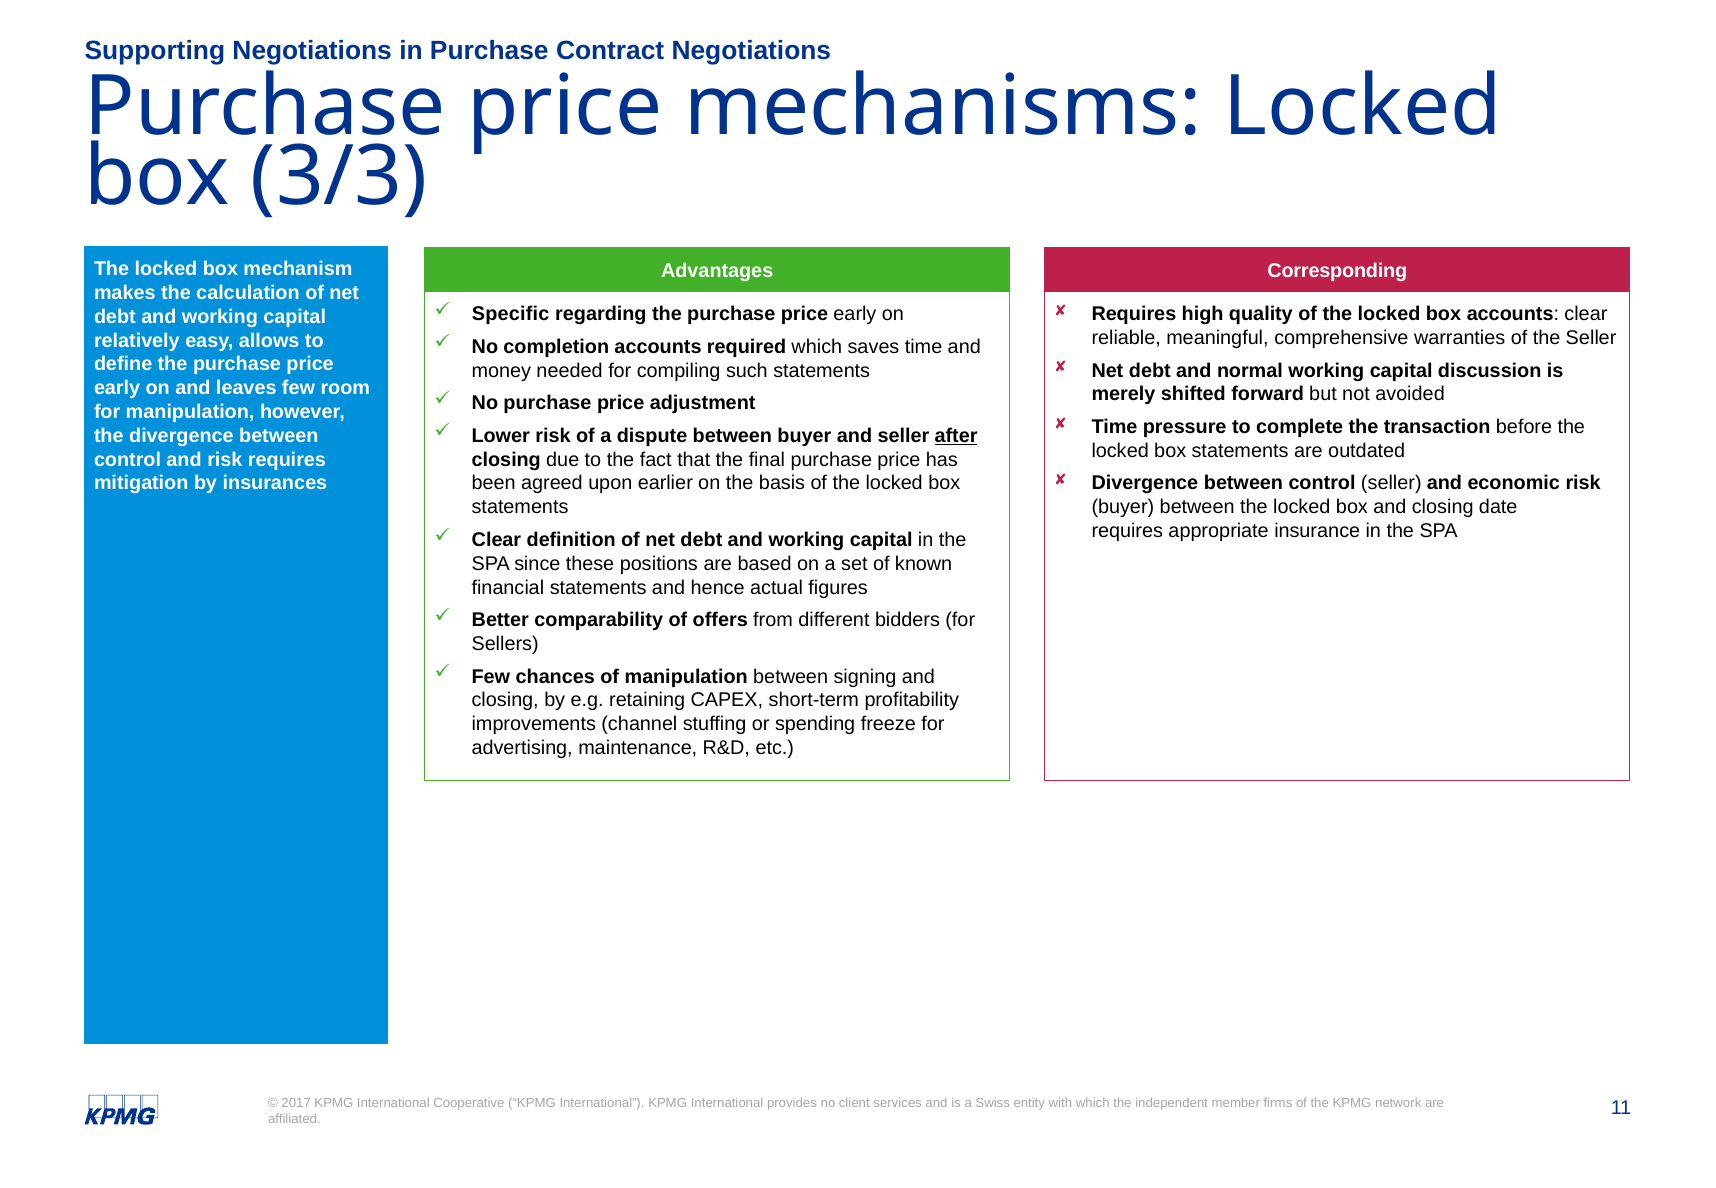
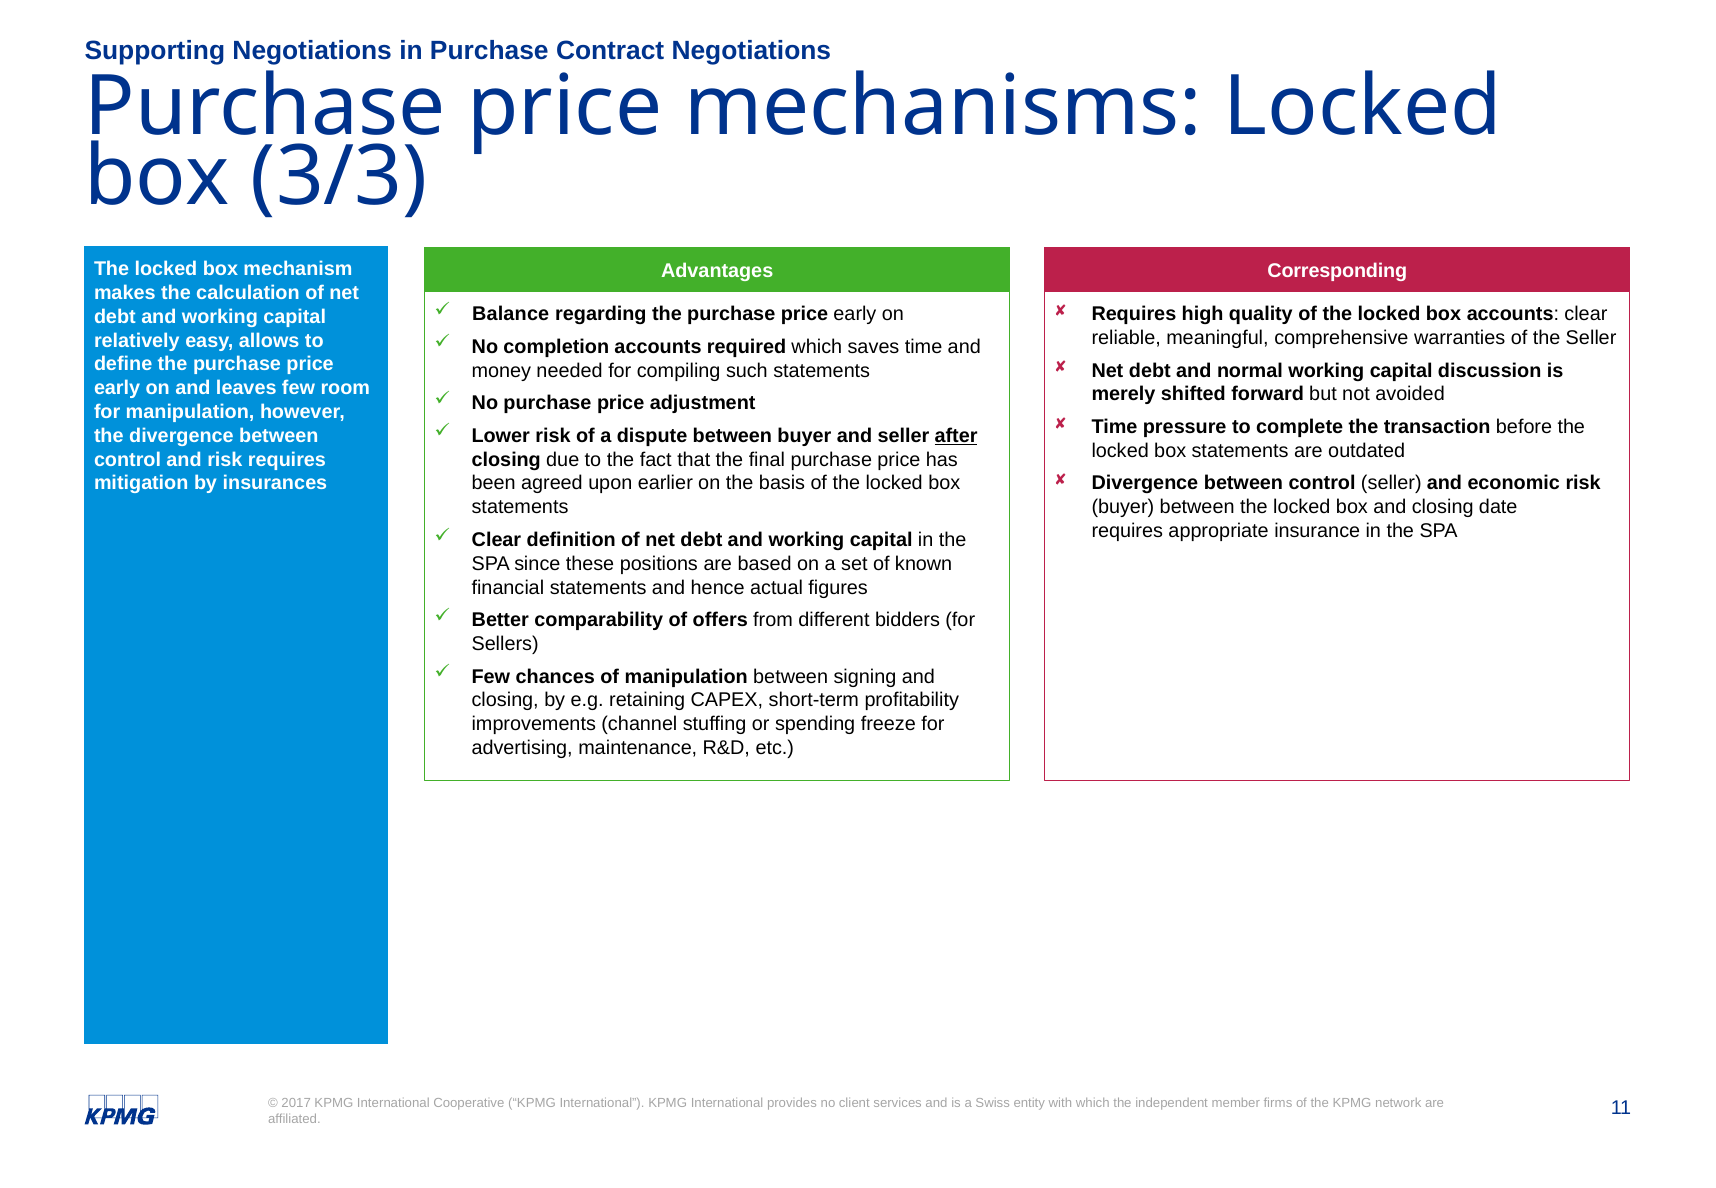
Specific: Specific -> Balance (511, 314)
